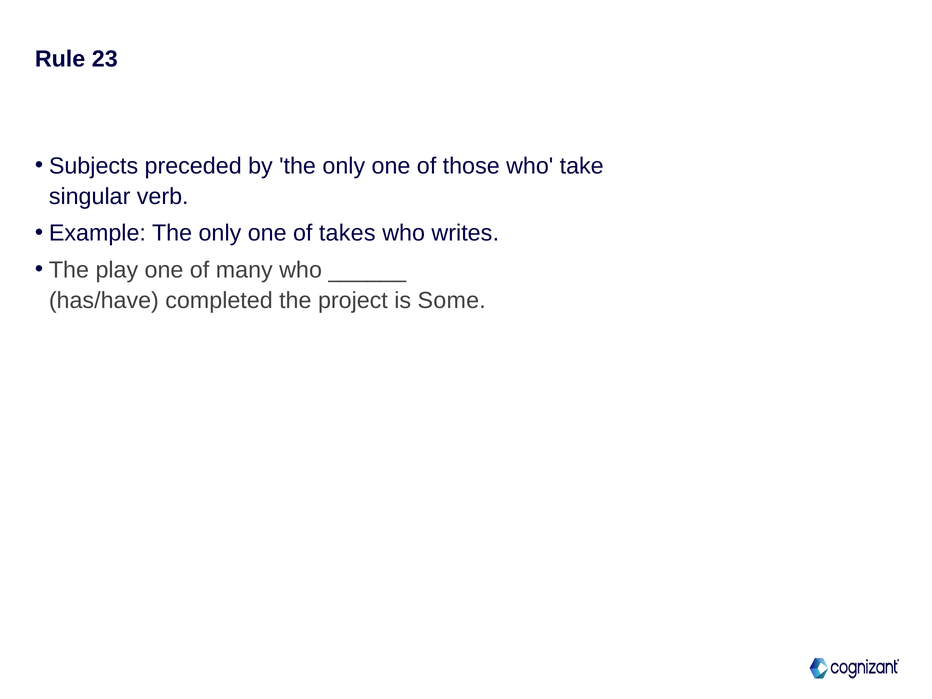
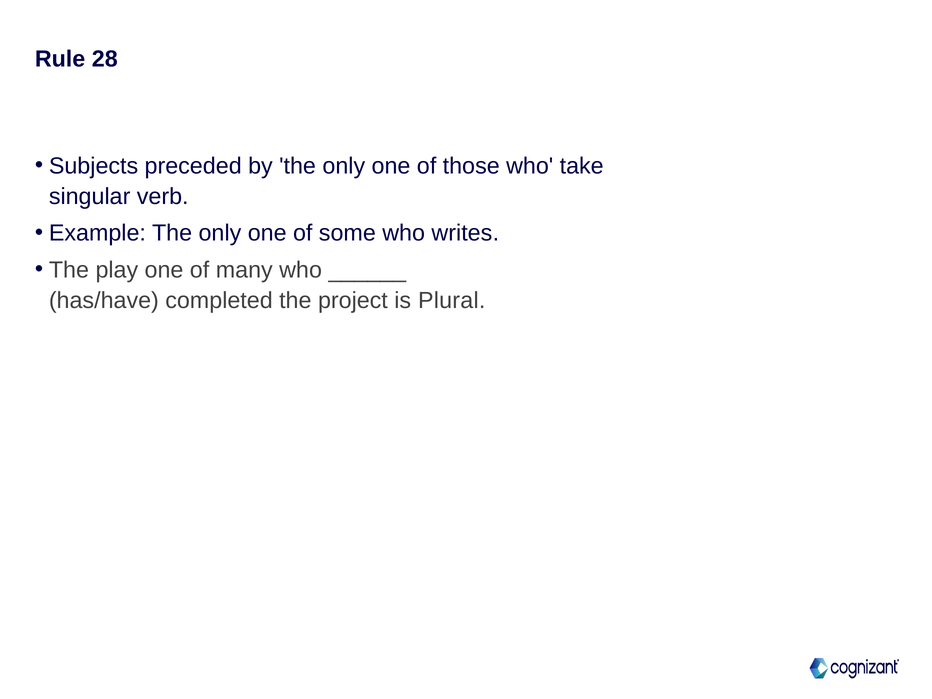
23: 23 -> 28 (105, 59)
takes: takes -> some (347, 233)
Some: Some -> Plural (452, 301)
